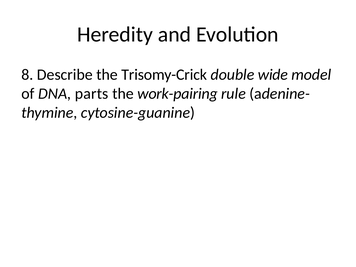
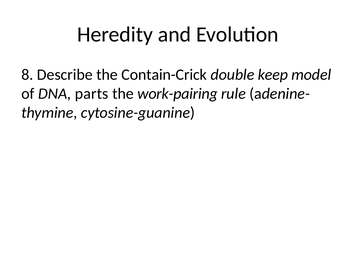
Trisomy-Crick: Trisomy-Crick -> Contain-Crick (164, 75)
wide: wide -> keep (273, 75)
